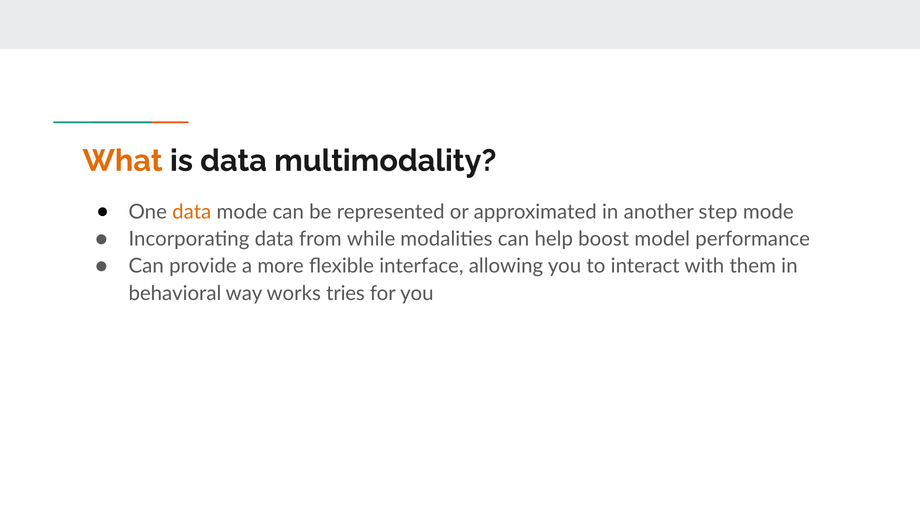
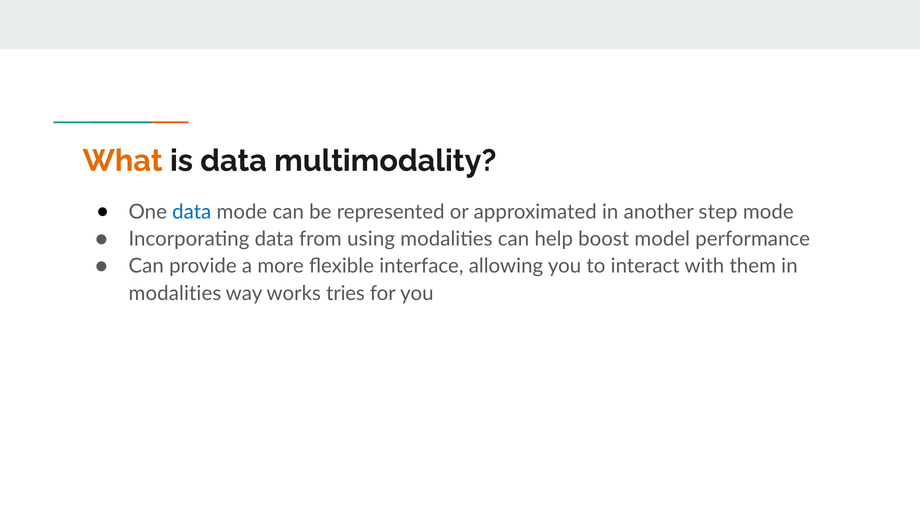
data colour: orange -> blue (192, 212)
while: while -> using (371, 239)
behavioral: behavioral -> modalities (175, 293)
